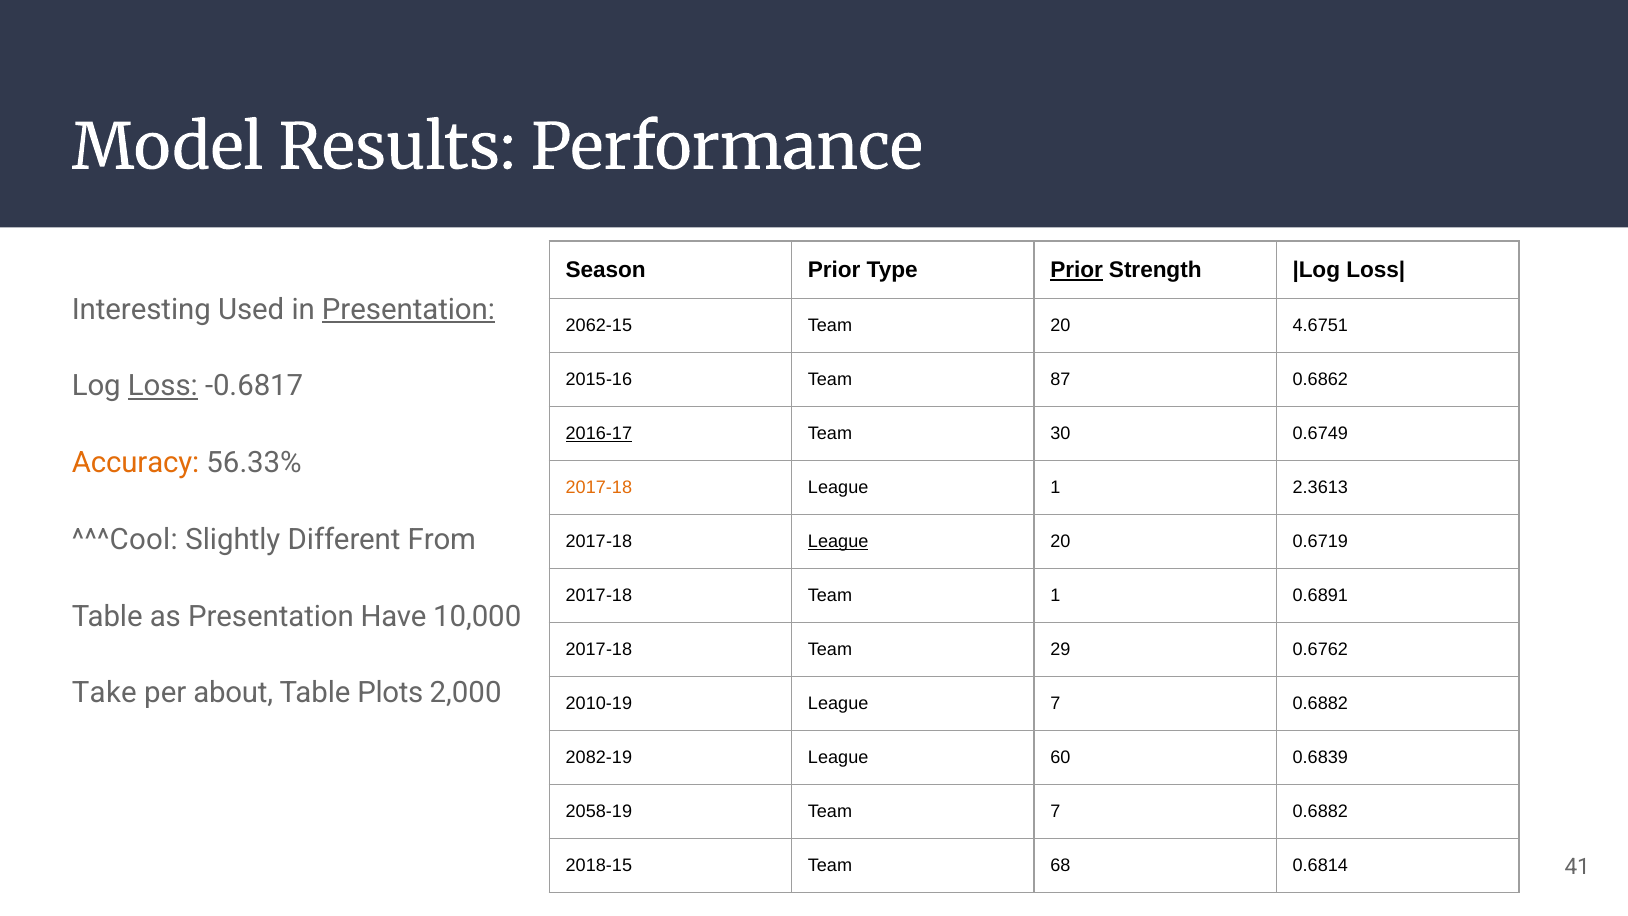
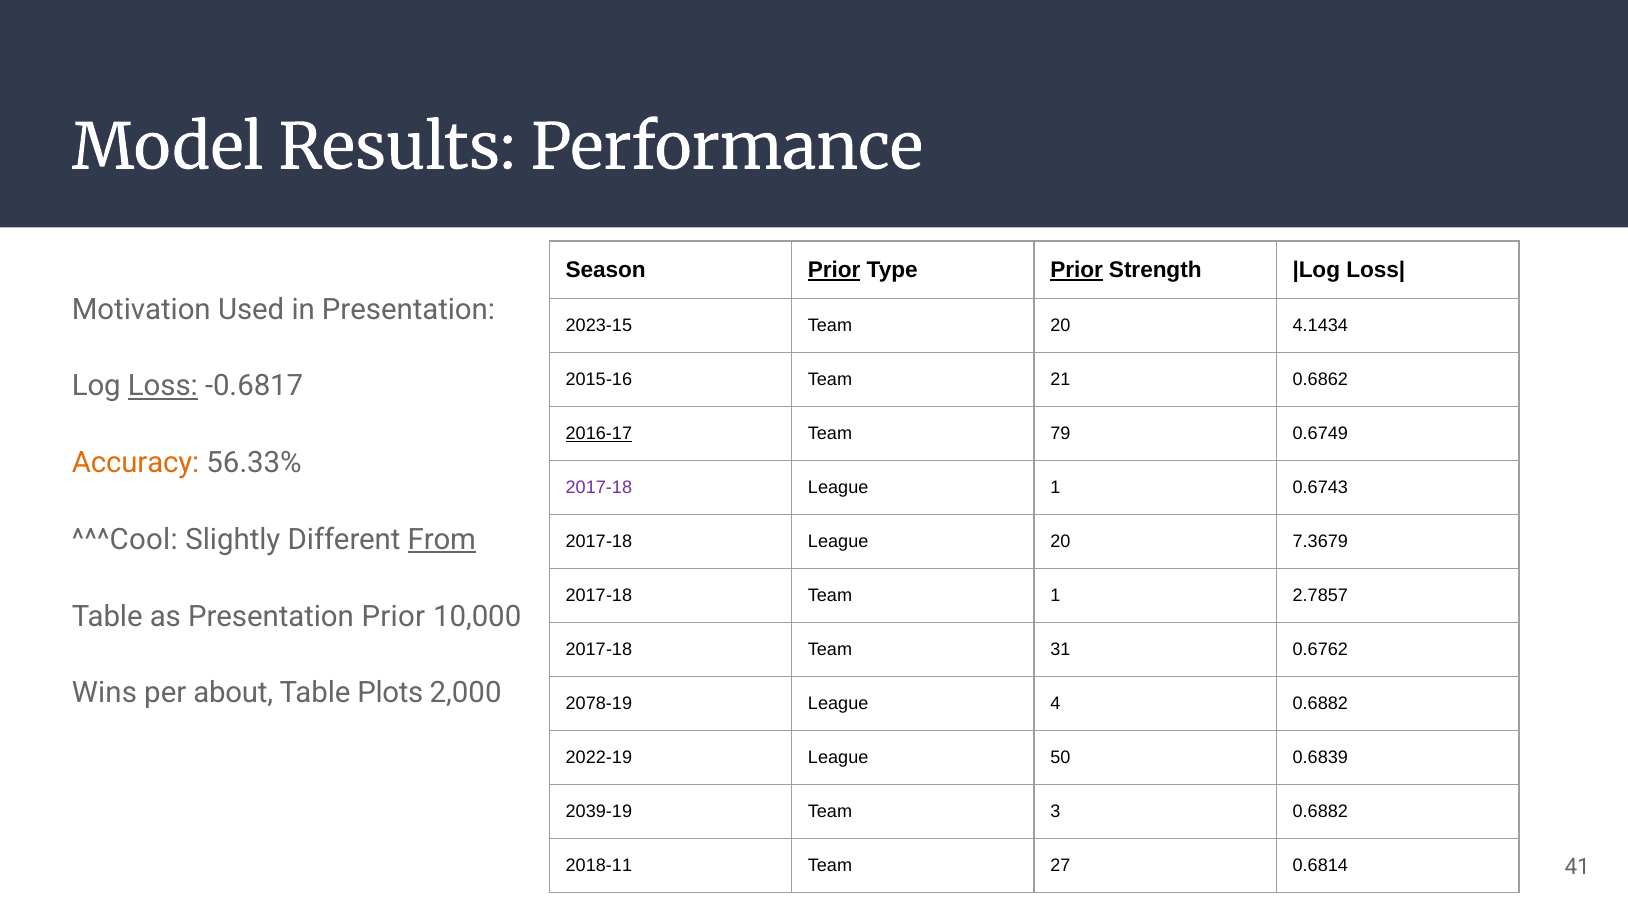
Prior underline: none -> present (834, 270)
Interesting: Interesting -> Motivation (141, 309)
Presentation underline: present -> none (408, 309)
2062-15: 2062-15 -> 2023-15 (599, 325)
4.6751: 4.6751 -> 4.1434 (1320, 325)
87: 87 -> 21 (1060, 379)
30: 30 -> 79 (1060, 433)
2017-18 colour: orange -> purple (599, 487)
2.3613: 2.3613 -> 0.6743 (1320, 487)
From underline: none -> present (442, 540)
League underline: present -> none (838, 541)
0.6719: 0.6719 -> 7.3679 (1320, 541)
0.6891: 0.6891 -> 2.7857 (1320, 595)
Presentation Have: Have -> Prior (393, 616)
29: 29 -> 31 (1060, 649)
Take: Take -> Wins (104, 693)
2010-19: 2010-19 -> 2078-19 (599, 703)
League 7: 7 -> 4 (1055, 703)
2082-19: 2082-19 -> 2022-19 (599, 757)
60: 60 -> 50 (1060, 757)
2058-19: 2058-19 -> 2039-19 (599, 811)
Team 7: 7 -> 3 (1055, 811)
2018-15: 2018-15 -> 2018-11 (599, 865)
68: 68 -> 27 (1060, 865)
